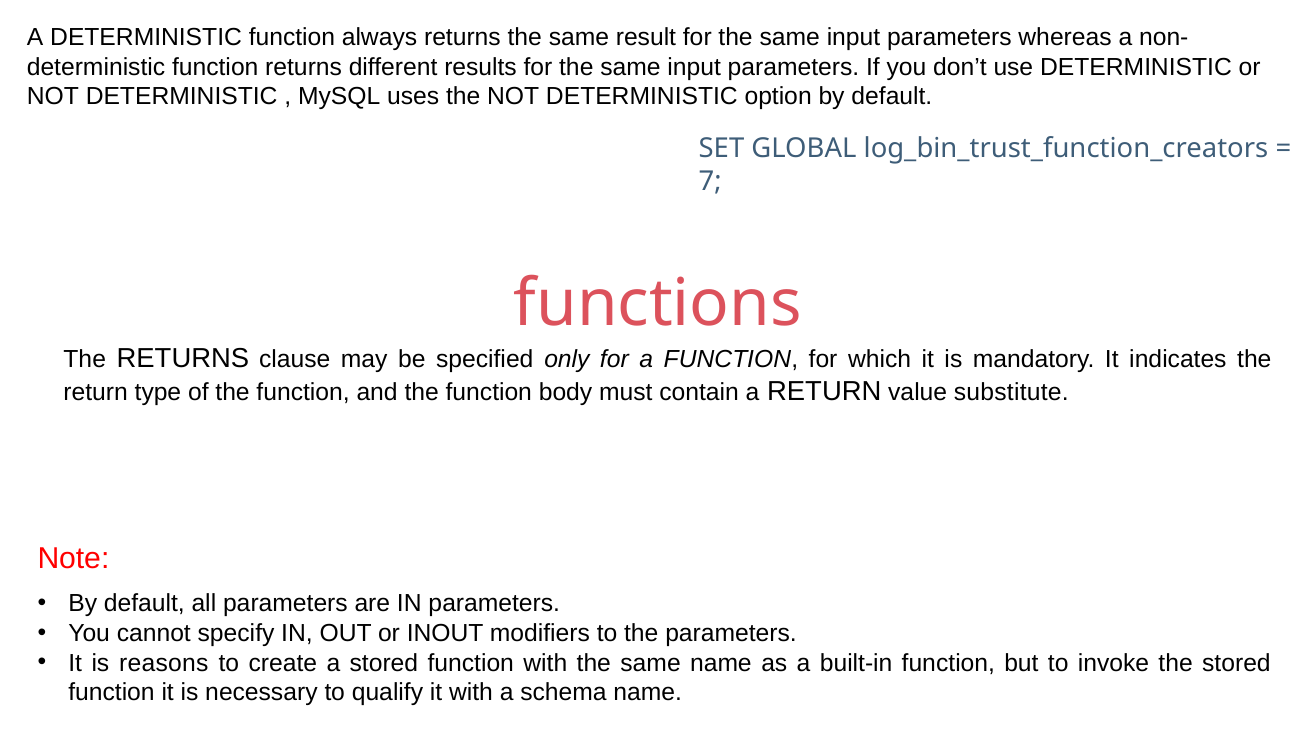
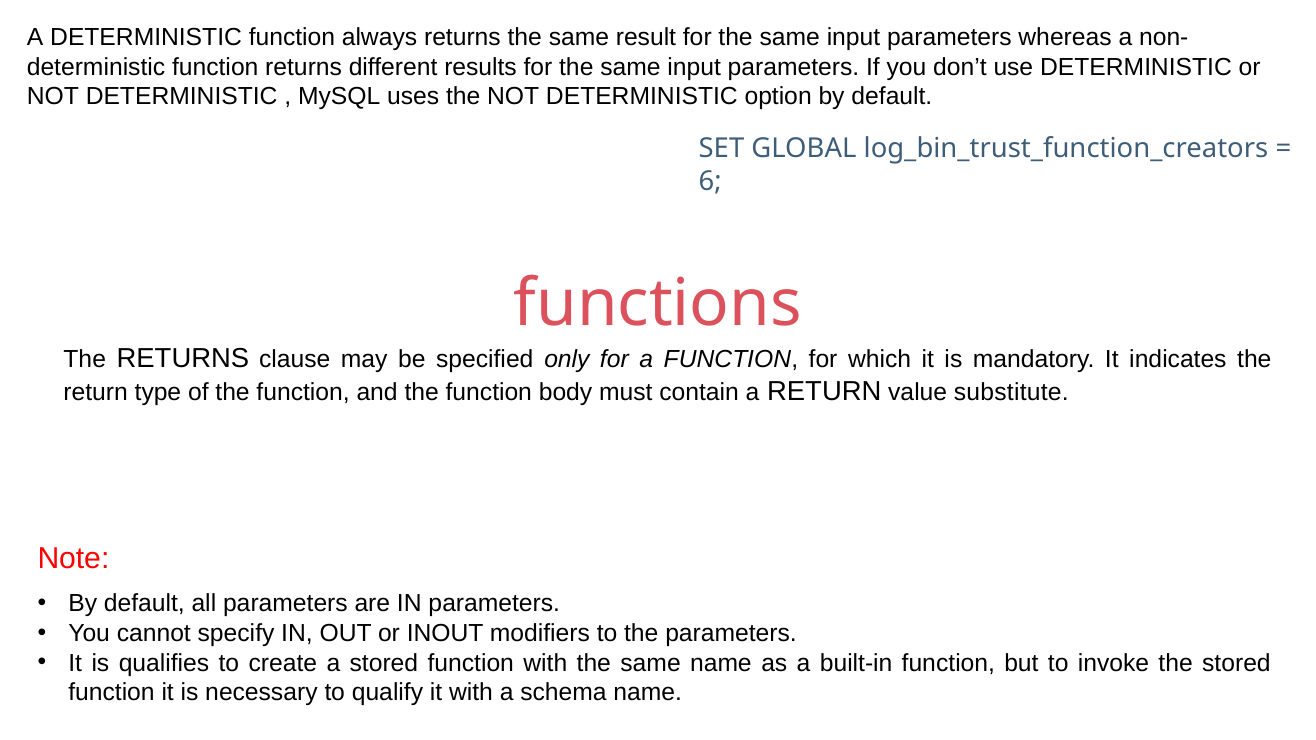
7: 7 -> 6 (710, 181)
reasons: reasons -> qualifies (164, 663)
